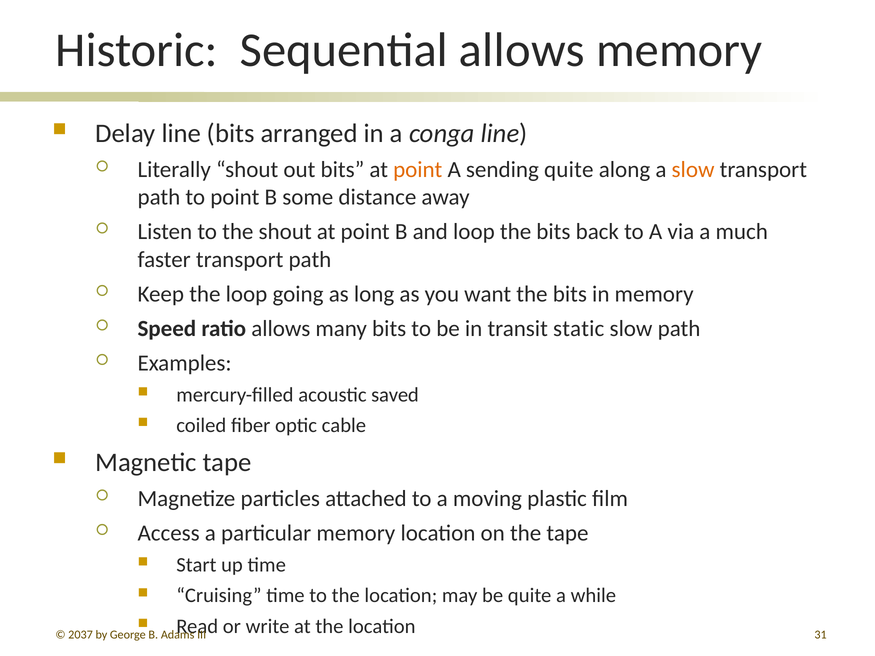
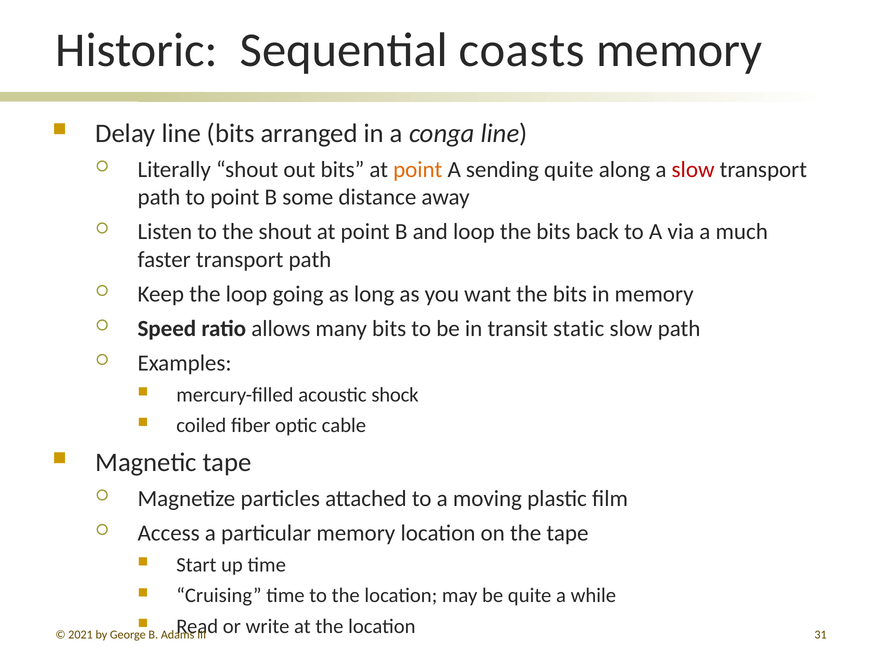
Sequential allows: allows -> coasts (522, 50)
slow colour: orange -> red (693, 170)
saved: saved -> shock (395, 395)
2037: 2037 -> 2021 (81, 635)
